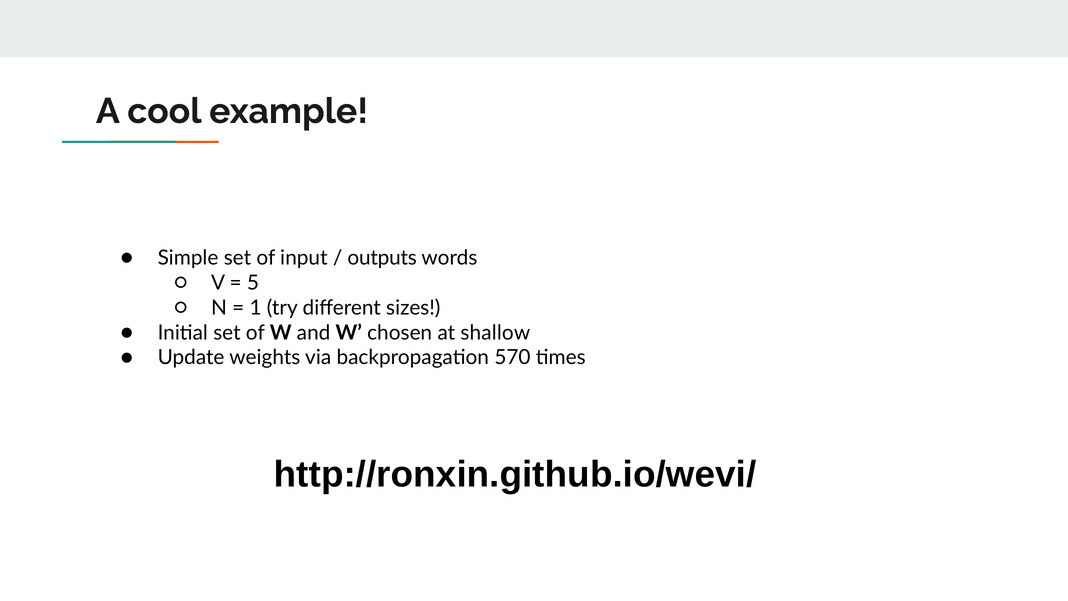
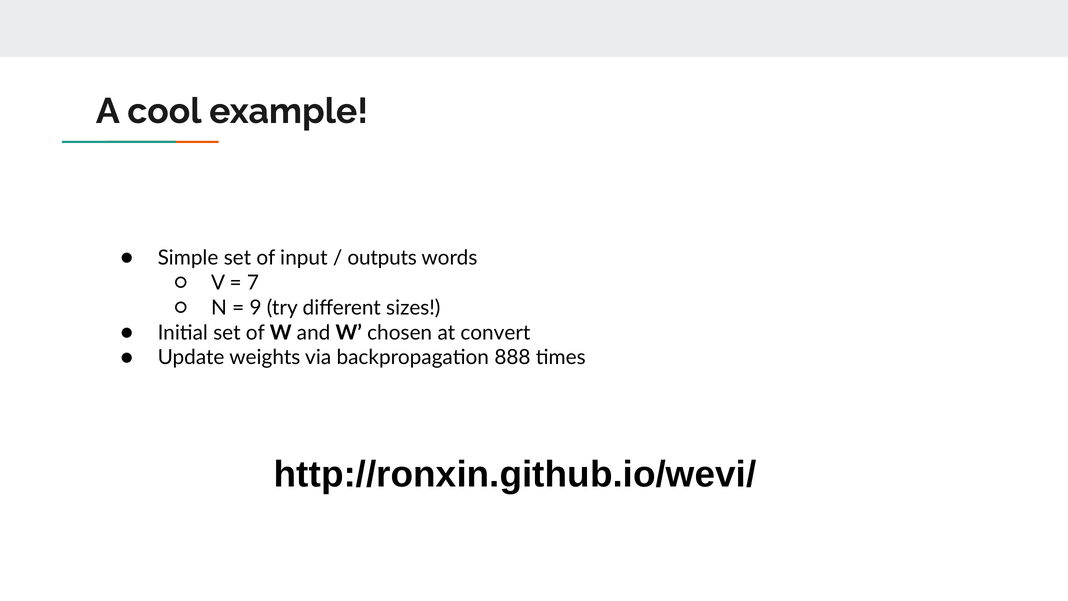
5: 5 -> 7 (253, 283)
1: 1 -> 9 (256, 308)
shallow: shallow -> convert (495, 333)
570: 570 -> 888 (512, 357)
